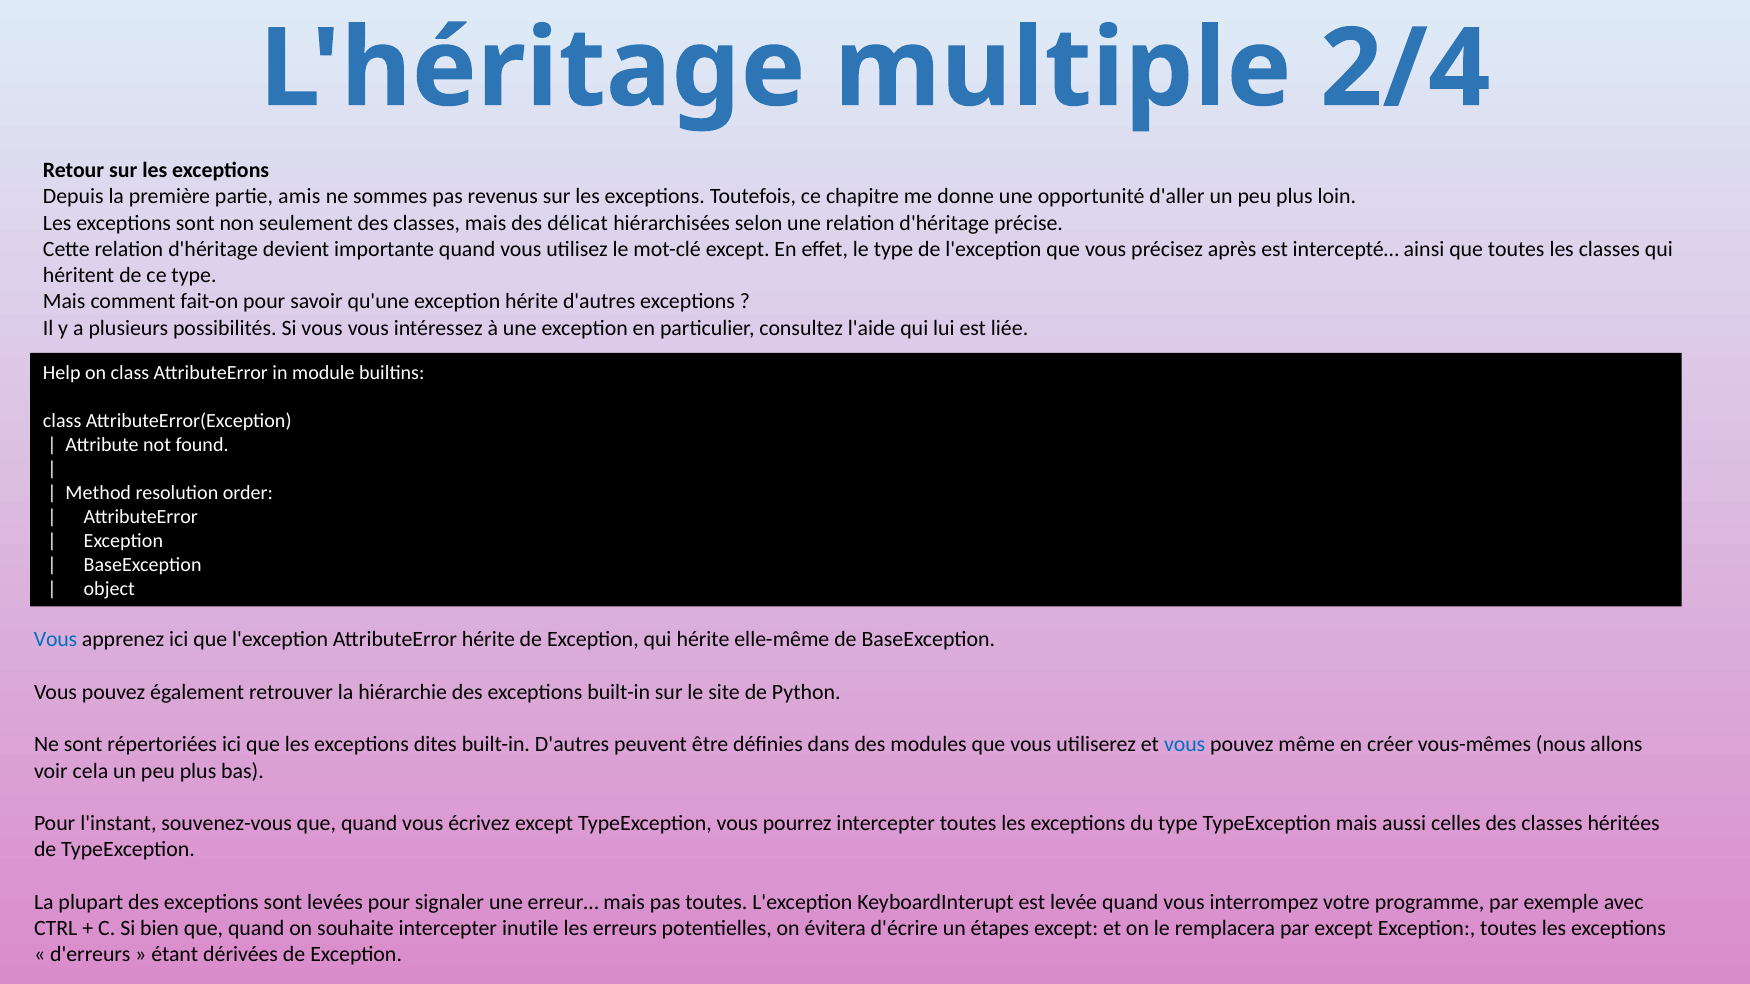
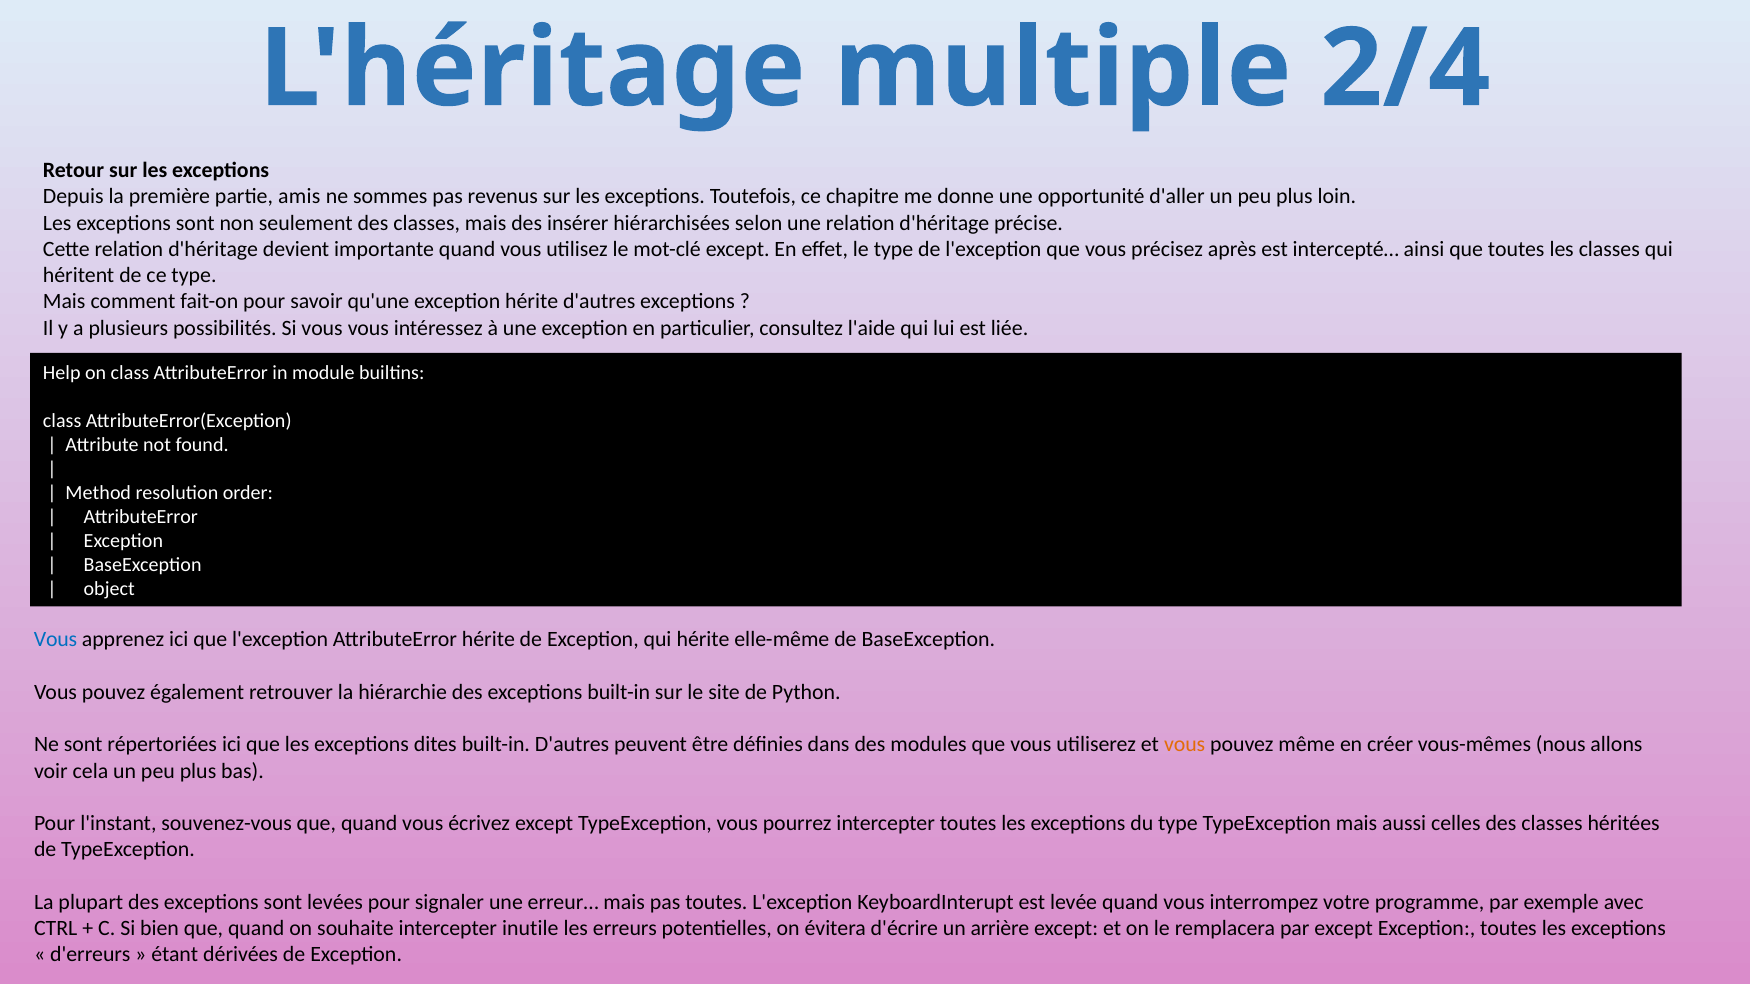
délicat: délicat -> insérer (578, 223)
vous colour: blue -> orange (1185, 745)
étapes: étapes -> arrière (1000, 929)
